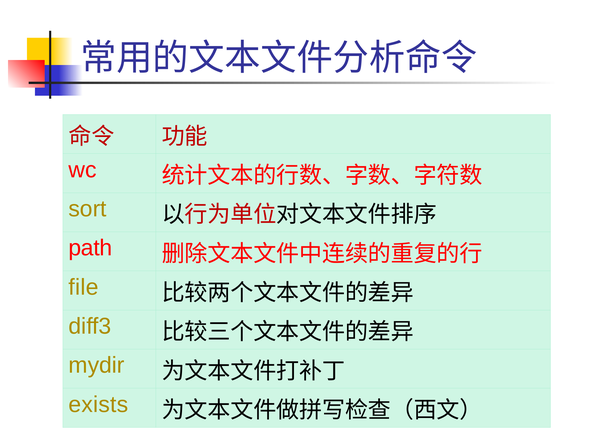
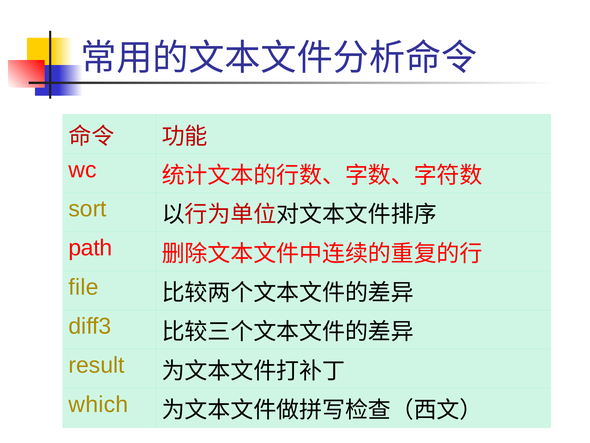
mydir: mydir -> result (97, 365)
exists: exists -> which (98, 404)
